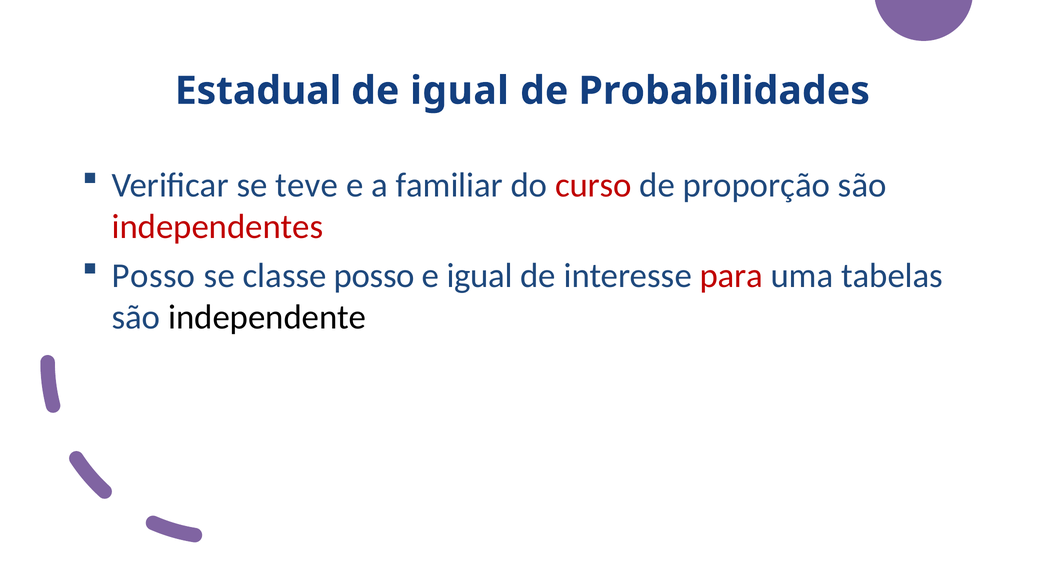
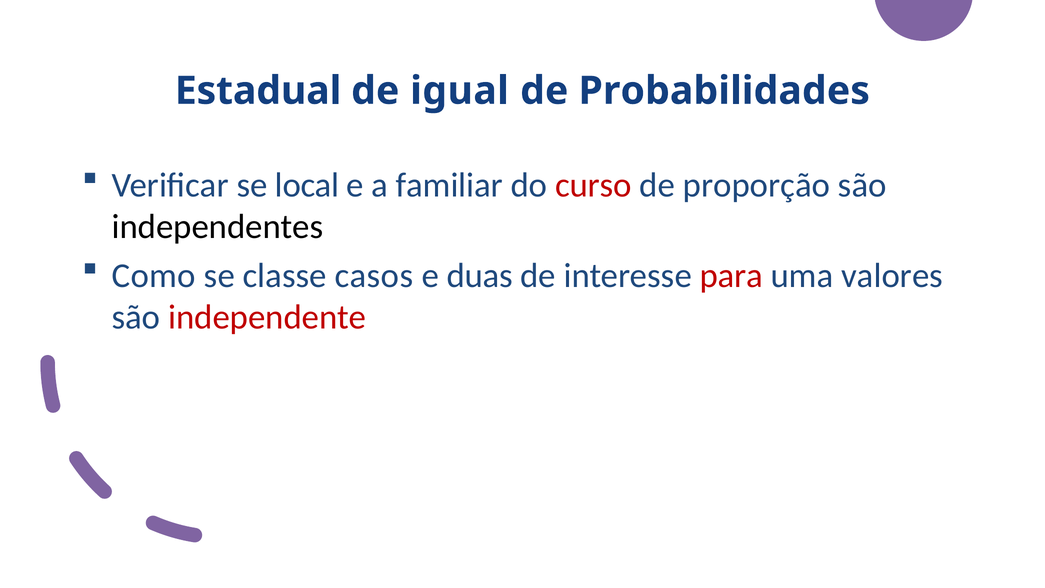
teve: teve -> local (307, 185)
independentes colour: red -> black (217, 227)
Posso: Posso -> Como (154, 276)
classe posso: posso -> casos (374, 276)
e igual: igual -> duas (480, 276)
tabelas: tabelas -> valores (892, 276)
independente colour: black -> red (267, 317)
